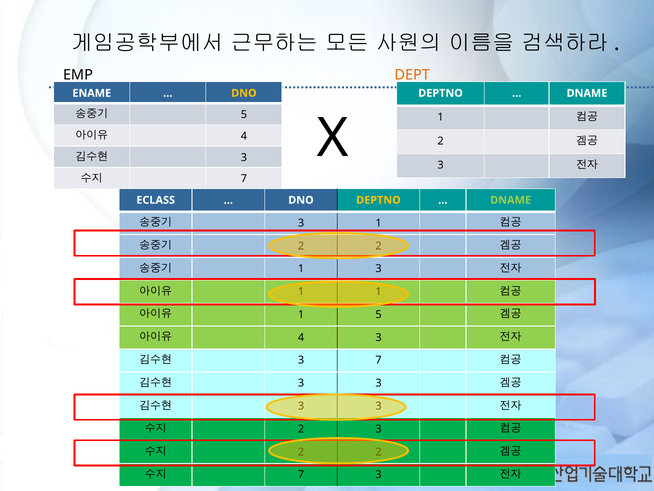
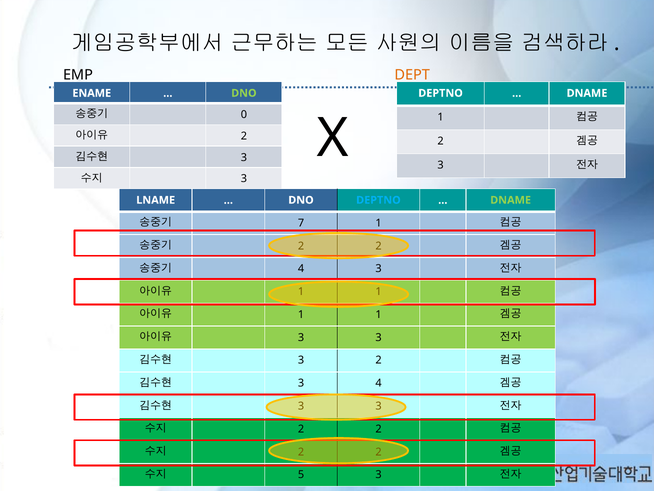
DNO colour: yellow -> light green (244, 93)
5: 5 -> 0 (244, 114)
4: 4 -> 2 (244, 136)
7: 7 -> 3 (244, 179)
ECLASS: ECLASS -> LNAME (156, 200)
DEPTNO colour: yellow -> light blue (378, 200)
3: 3 -> 7 (301, 223)
1: 1 -> 4 (301, 269)
5: 5 -> 1 (378, 314)
4: 4 -> 3 (301, 337)
3 7: 7 -> 2 (378, 360)
3: 3 -> 4 (378, 383)
3: 3 -> 2 (378, 429)
7: 7 -> 5 (301, 474)
